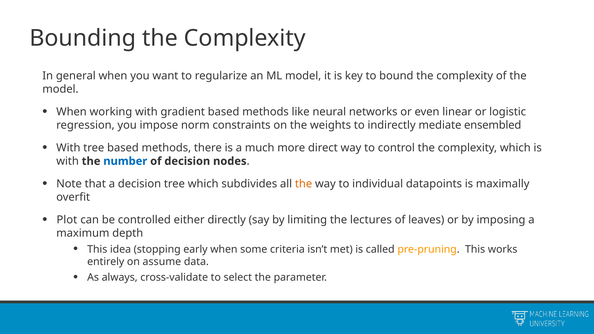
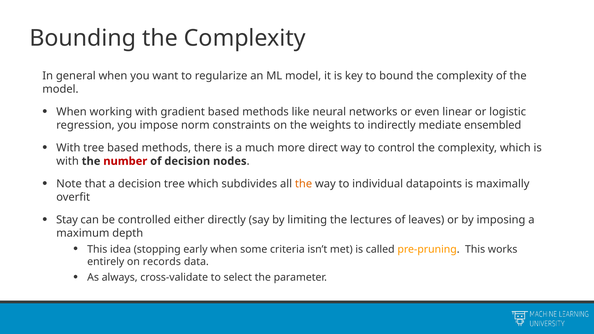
number colour: blue -> red (125, 161)
Plot: Plot -> Stay (67, 220)
assume: assume -> records (162, 262)
